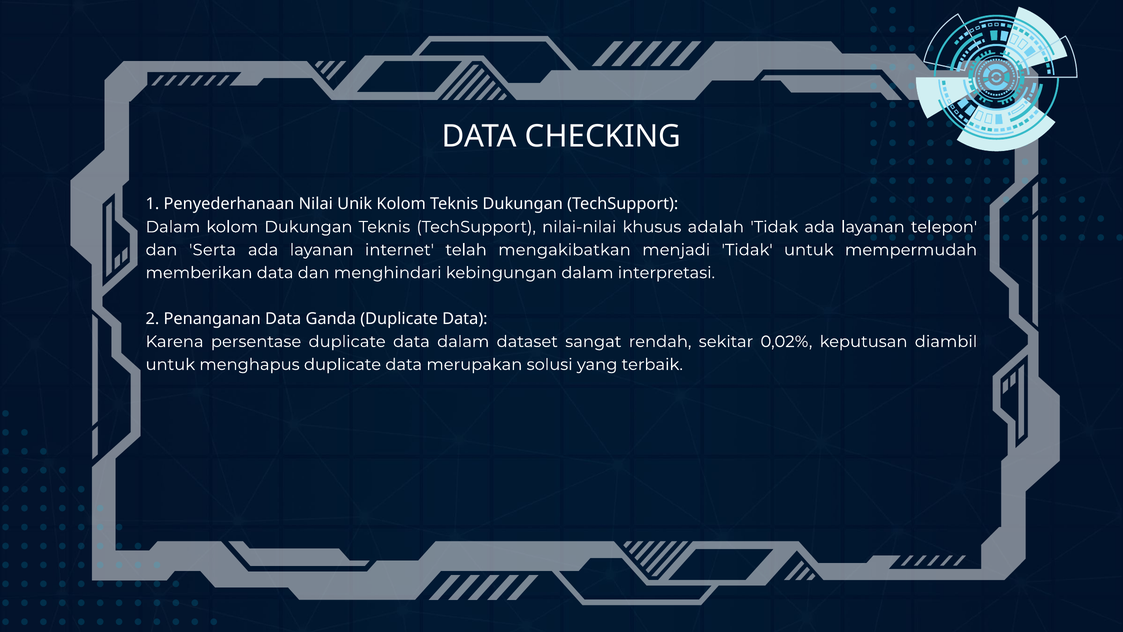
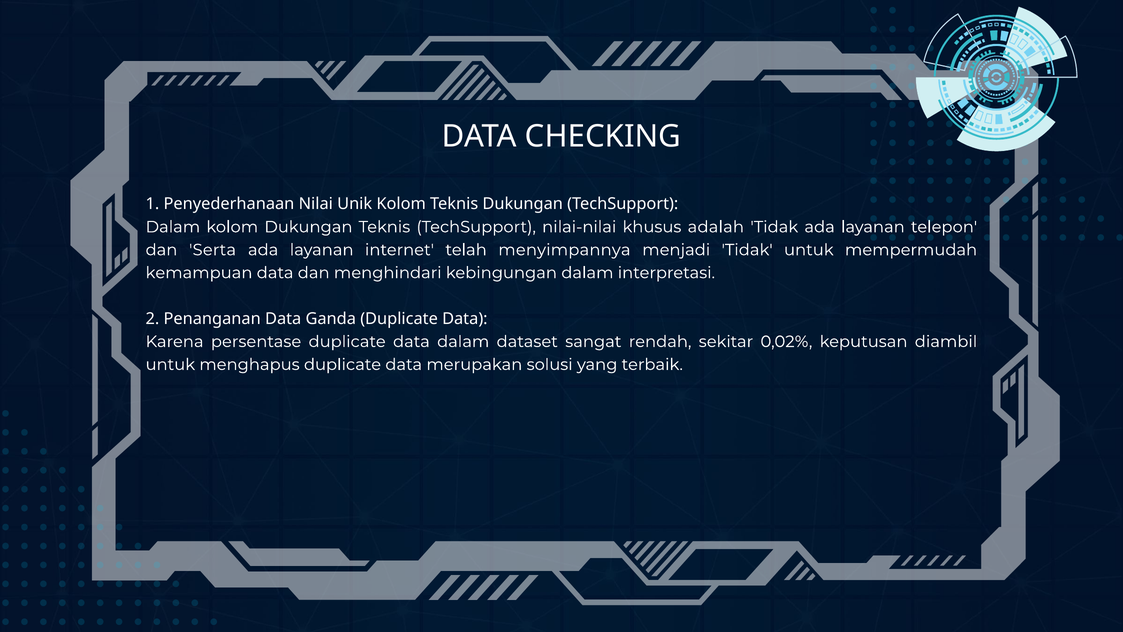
mengakibatkan: mengakibatkan -> menyimpannya (564, 250)
memberikan: memberikan -> kemampuan (199, 273)
